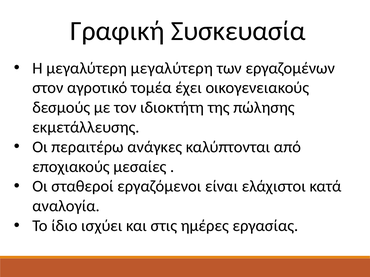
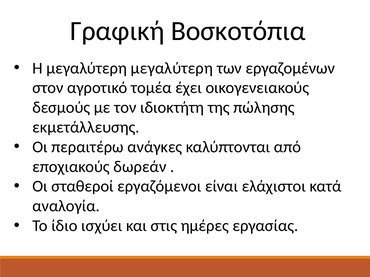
Συσκευασία: Συσκευασία -> Βοσκοτόπια (238, 31)
μεσαίες: μεσαίες -> δωρεάν (140, 167)
